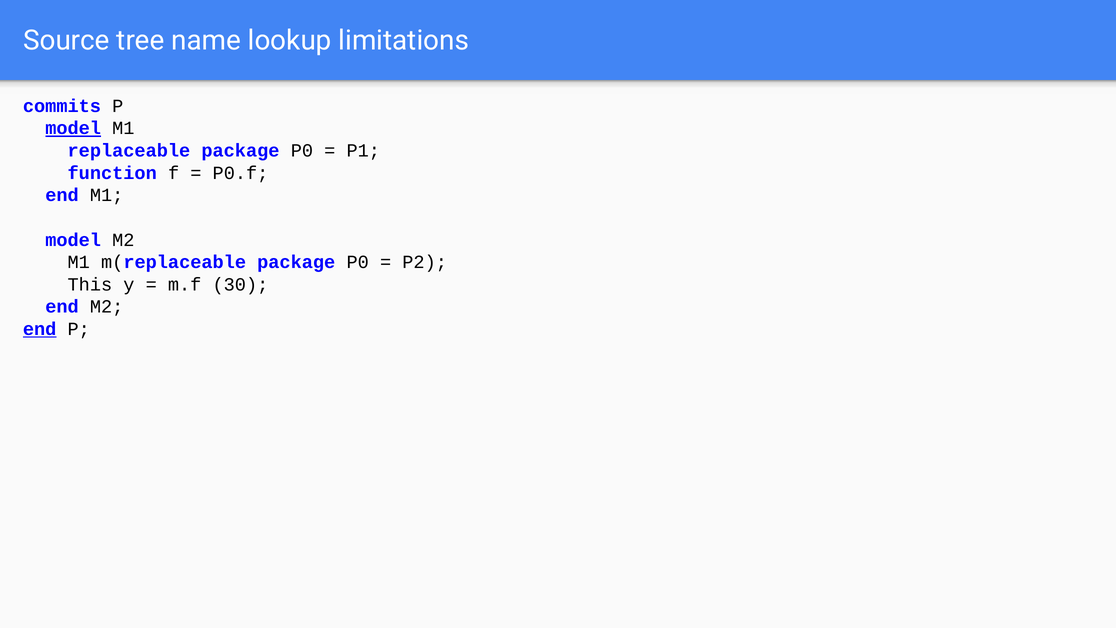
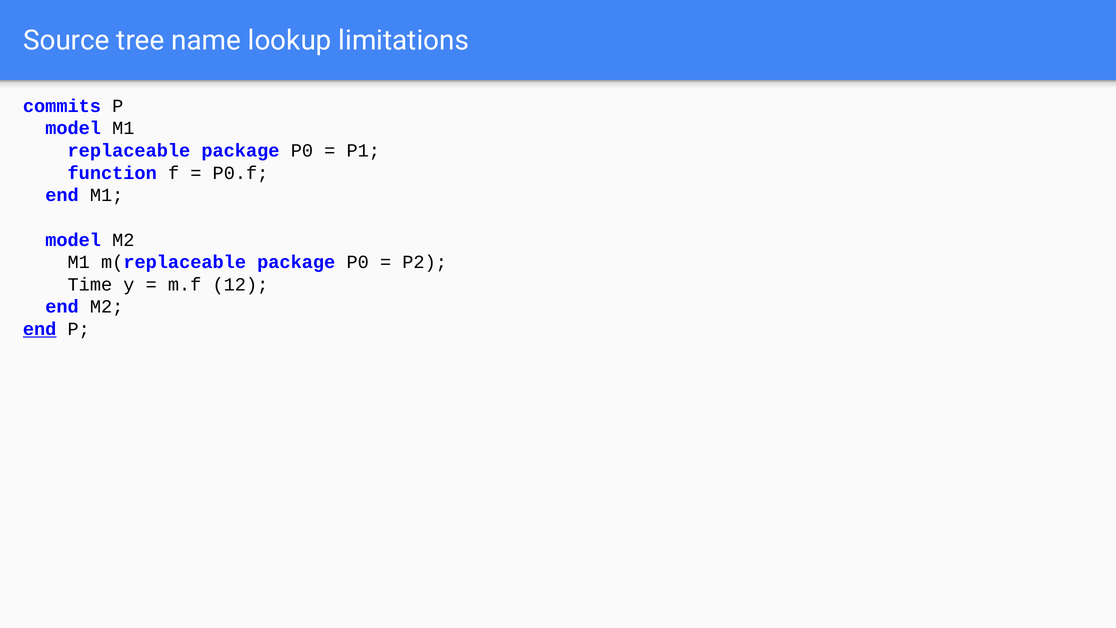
model underline: present -> none (73, 128)
This: This -> Time (90, 284)
30: 30 -> 12 (240, 284)
